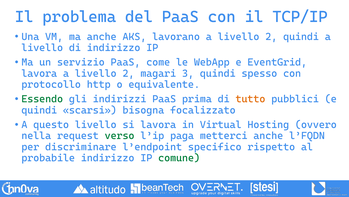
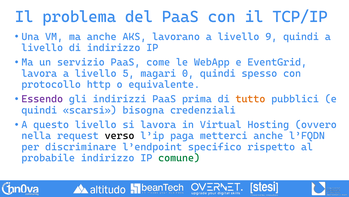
lavorano a livello 2: 2 -> 9 (271, 37)
lavora a livello 2: 2 -> 5 (128, 73)
3: 3 -> 0 (188, 73)
Essendo colour: green -> purple (42, 99)
focalizzato: focalizzato -> credenziali (203, 110)
verso colour: green -> black (120, 135)
